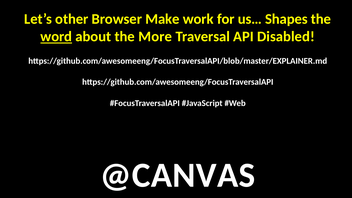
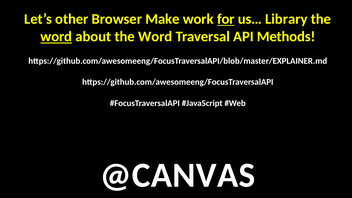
for underline: none -> present (226, 19)
Shapes: Shapes -> Library (286, 19)
about the More: More -> Word (155, 37)
Disabled: Disabled -> Methods (286, 37)
